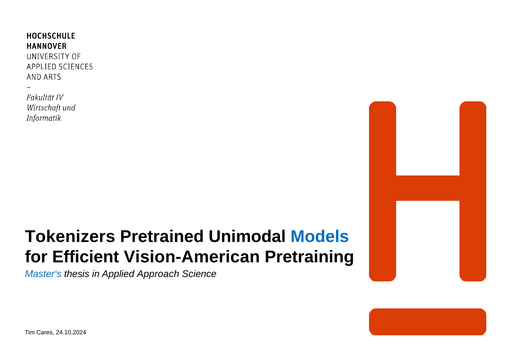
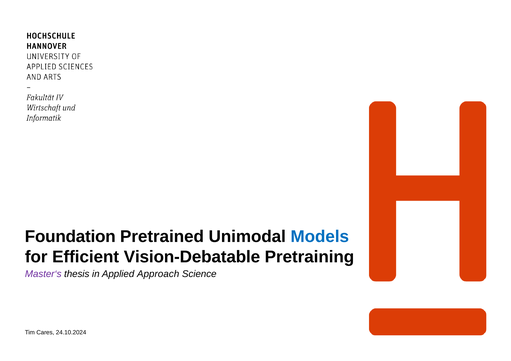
Tokenizers: Tokenizers -> Foundation (70, 237)
Vision-American: Vision-American -> Vision-Debatable (192, 257)
Master‘s colour: blue -> purple (43, 274)
